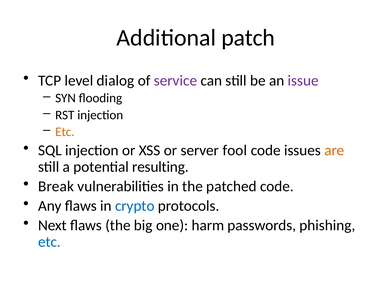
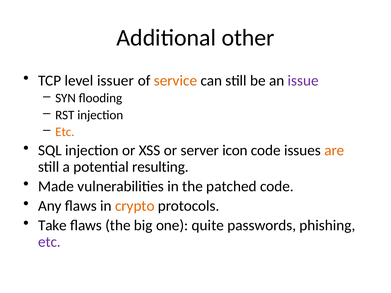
patch: patch -> other (248, 38)
dialog: dialog -> issuer (115, 81)
service colour: purple -> orange (175, 81)
fool: fool -> icon (235, 151)
Break: Break -> Made (56, 187)
crypto colour: blue -> orange (135, 206)
Next: Next -> Take (52, 226)
harm: harm -> quite (208, 226)
etc colour: blue -> purple (49, 242)
